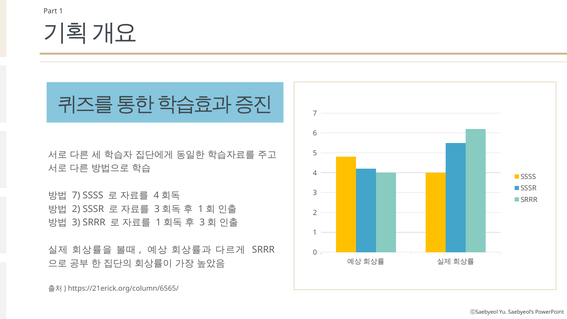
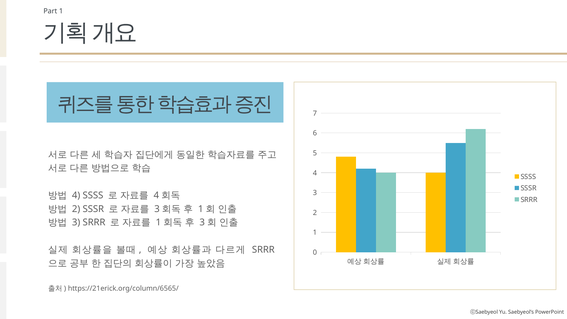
7: 7 -> 4 (76, 195)
